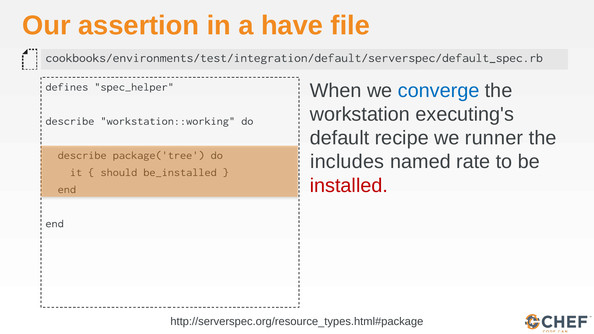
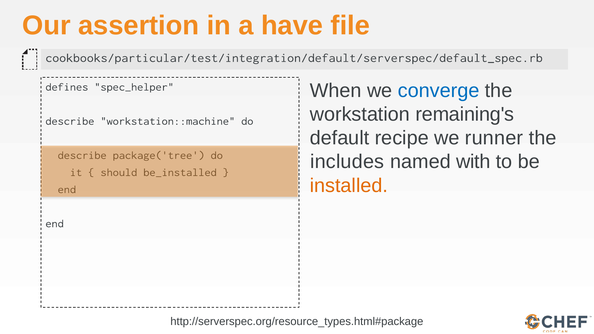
cookbooks/environments/test/integration/default/serverspec/default_spec.rb: cookbooks/environments/test/integration/default/serverspec/default_spec.rb -> cookbooks/particular/test/integration/default/serverspec/default_spec.rb (294, 58)
executing's: executing's -> remaining's (465, 114)
workstation::working: workstation::working -> workstation::machine (168, 121)
rate: rate -> with (473, 162)
installed colour: red -> orange (349, 186)
